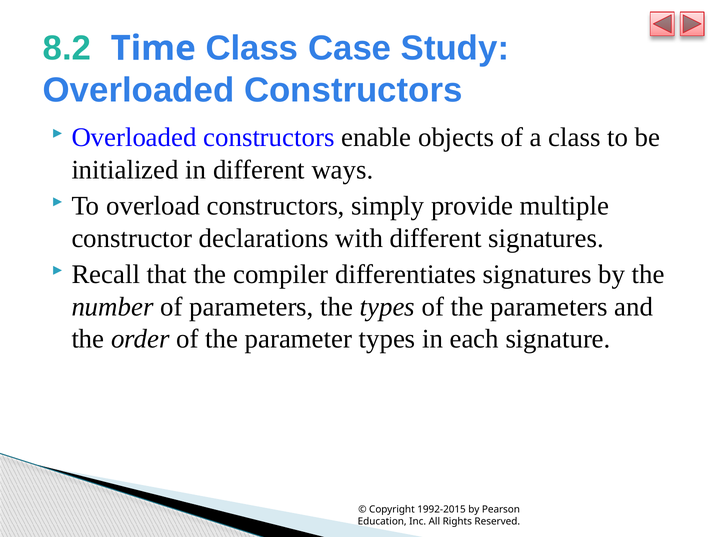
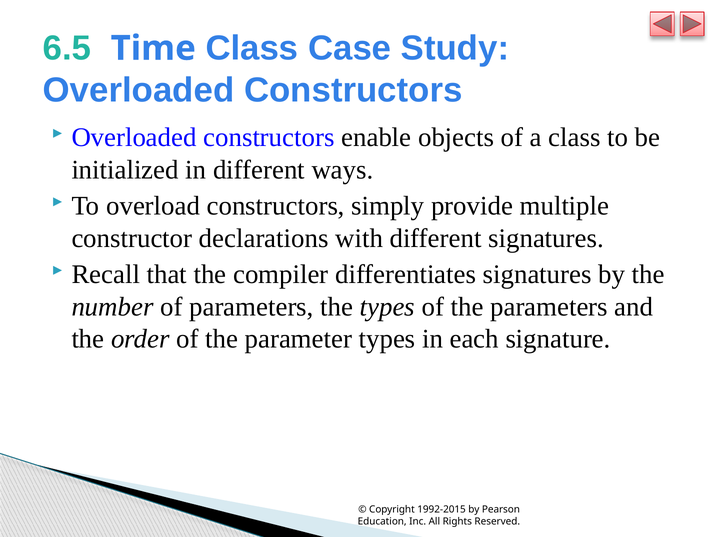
8.2: 8.2 -> 6.5 (67, 48)
